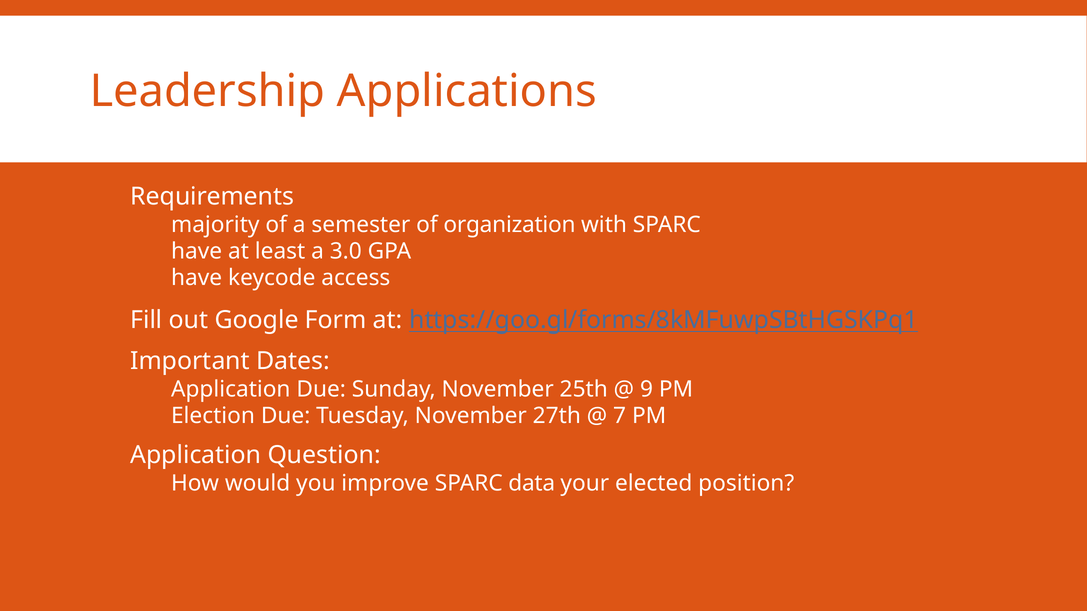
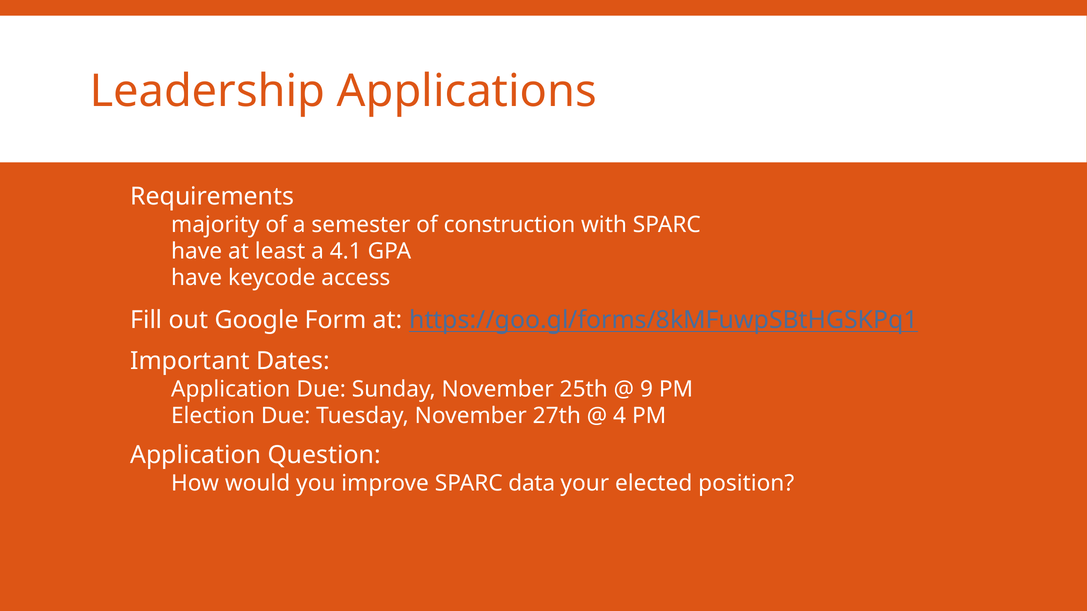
organization: organization -> construction (509, 225)
3.0: 3.0 -> 4.1 (346, 251)
7: 7 -> 4 (620, 416)
